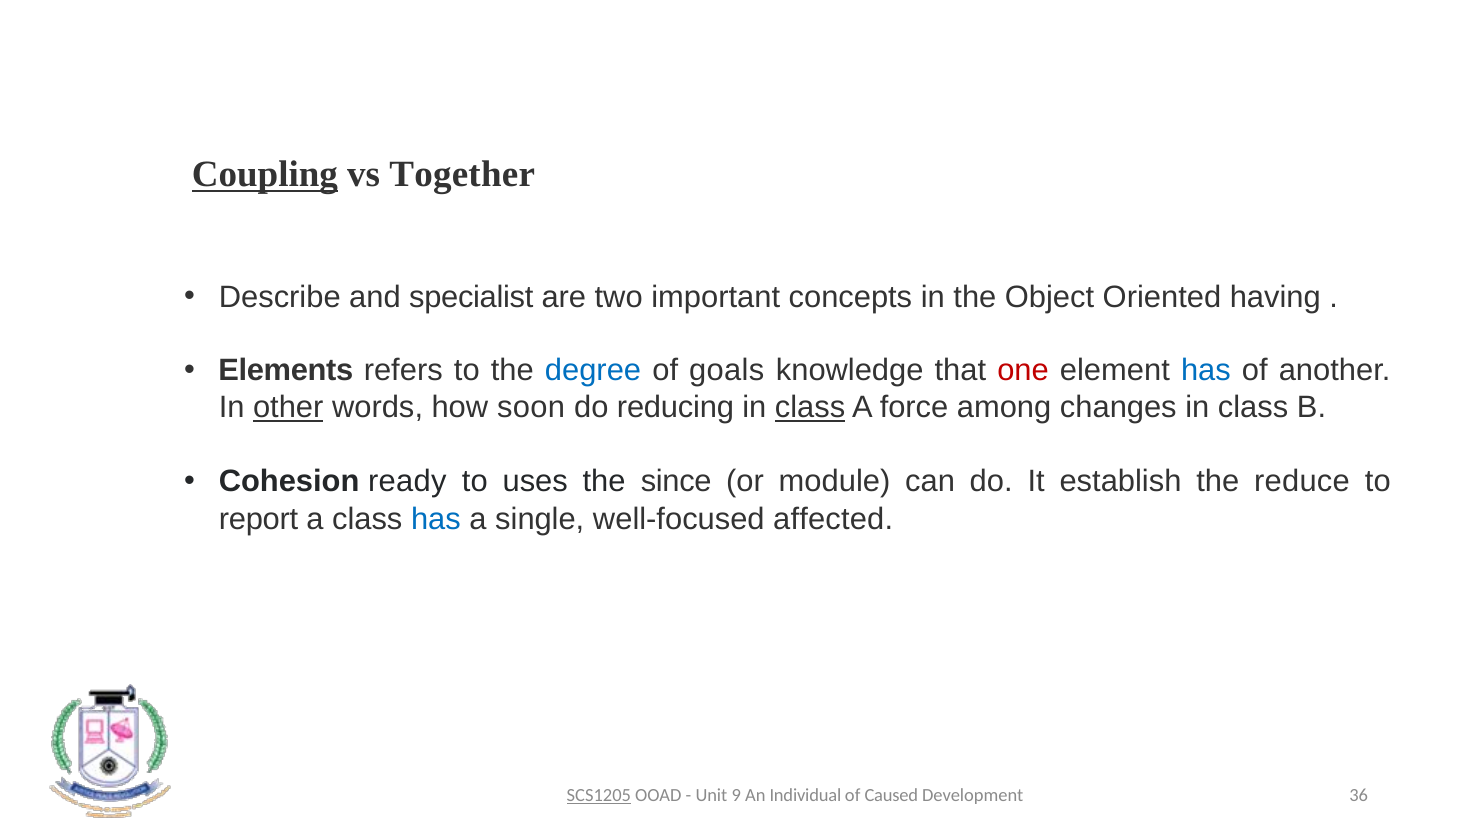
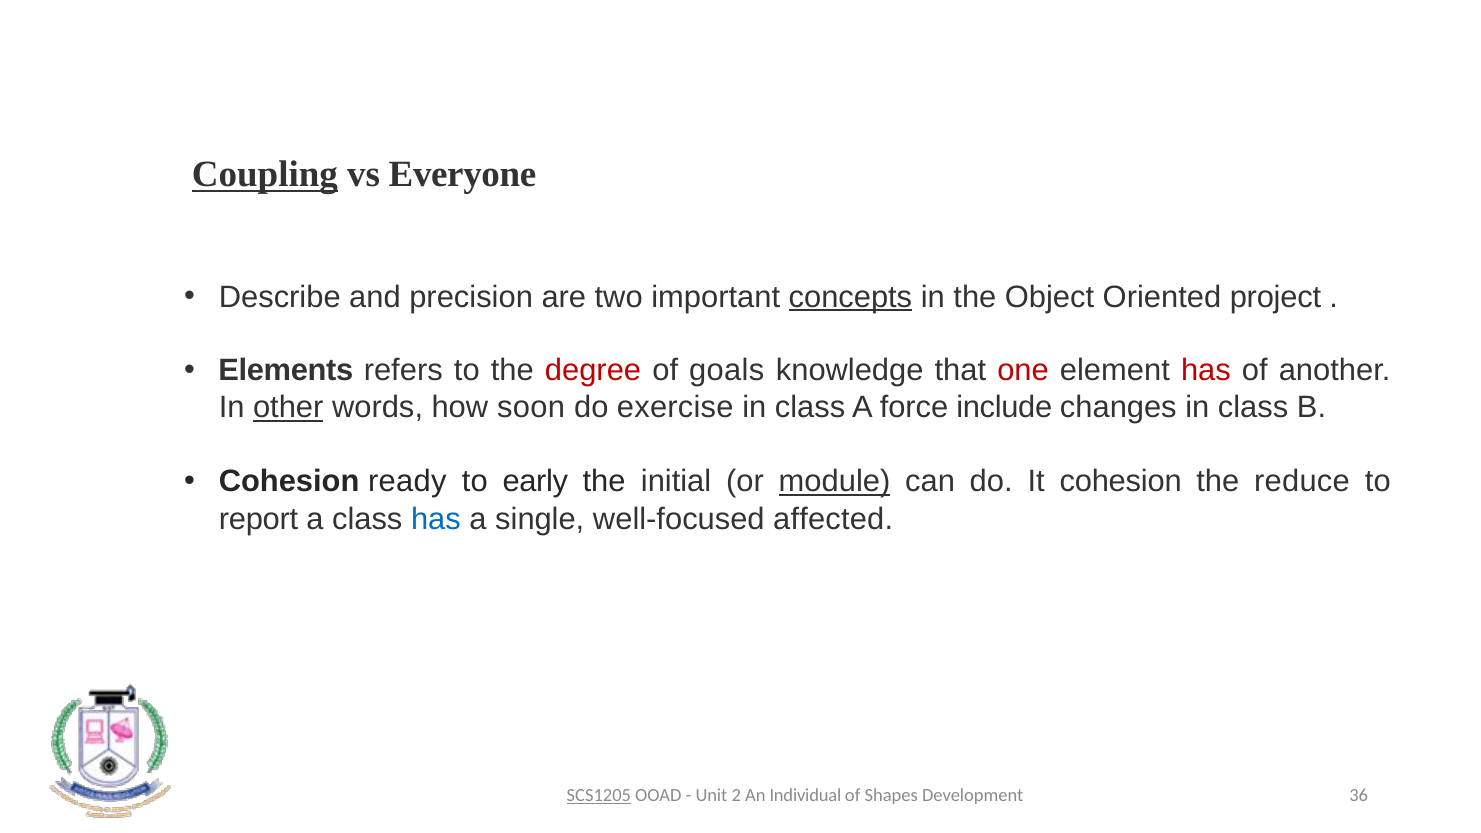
Together: Together -> Everyone (462, 175)
specialist: specialist -> precision (471, 297)
concepts underline: none -> present (850, 297)
having: having -> project (1275, 297)
degree colour: blue -> red (593, 371)
has colour: blue -> red (1206, 371)
reducing: reducing -> exercise (675, 408)
class underline: present -> none (810, 408)
among: among -> include (1004, 408)
uses: uses -> early (535, 482)
since: since -> initial (676, 482)
module underline: none -> present (835, 482)
It establish: establish -> cohesion (1121, 482)
9: 9 -> 2 (736, 796)
Caused: Caused -> Shapes (891, 796)
